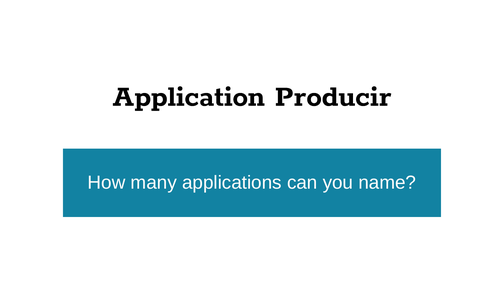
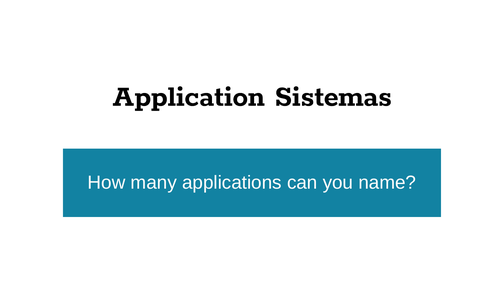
Producir: Producir -> Sistemas (333, 96)
